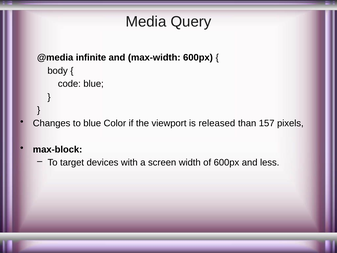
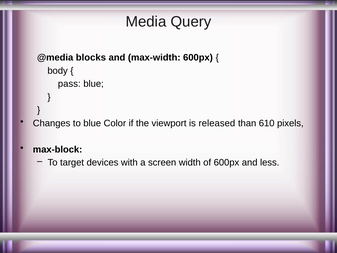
infinite: infinite -> blocks (91, 58)
code: code -> pass (69, 84)
157: 157 -> 610 (267, 123)
